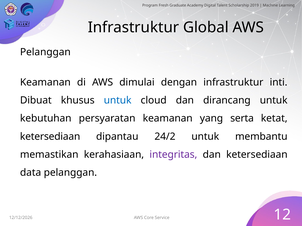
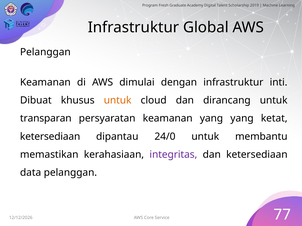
untuk colour: blue -> orange (118, 101)
kebutuhan: kebutuhan -> transparan (46, 119)
yang serta: serta -> yang (242, 119)
24/2: 24/2 -> 24/0 (165, 137)
12: 12 -> 77 (282, 215)
